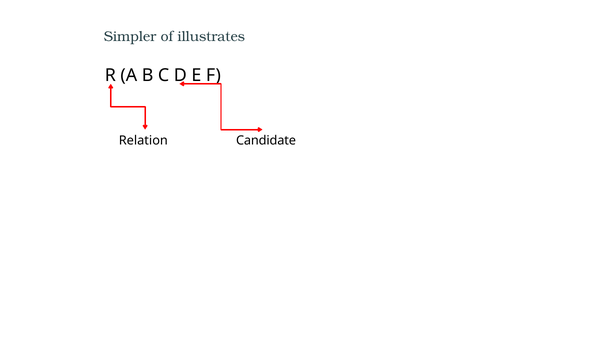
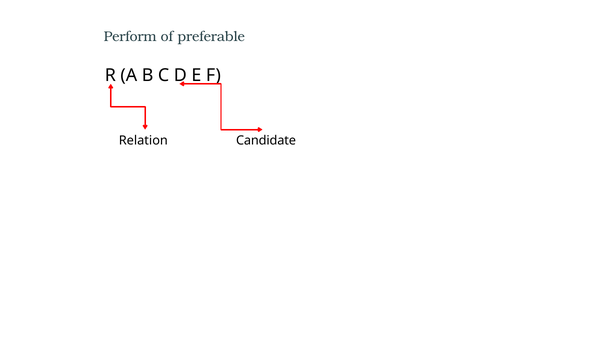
Simpler: Simpler -> Perform (130, 37)
illustrates: illustrates -> preferable (211, 37)
